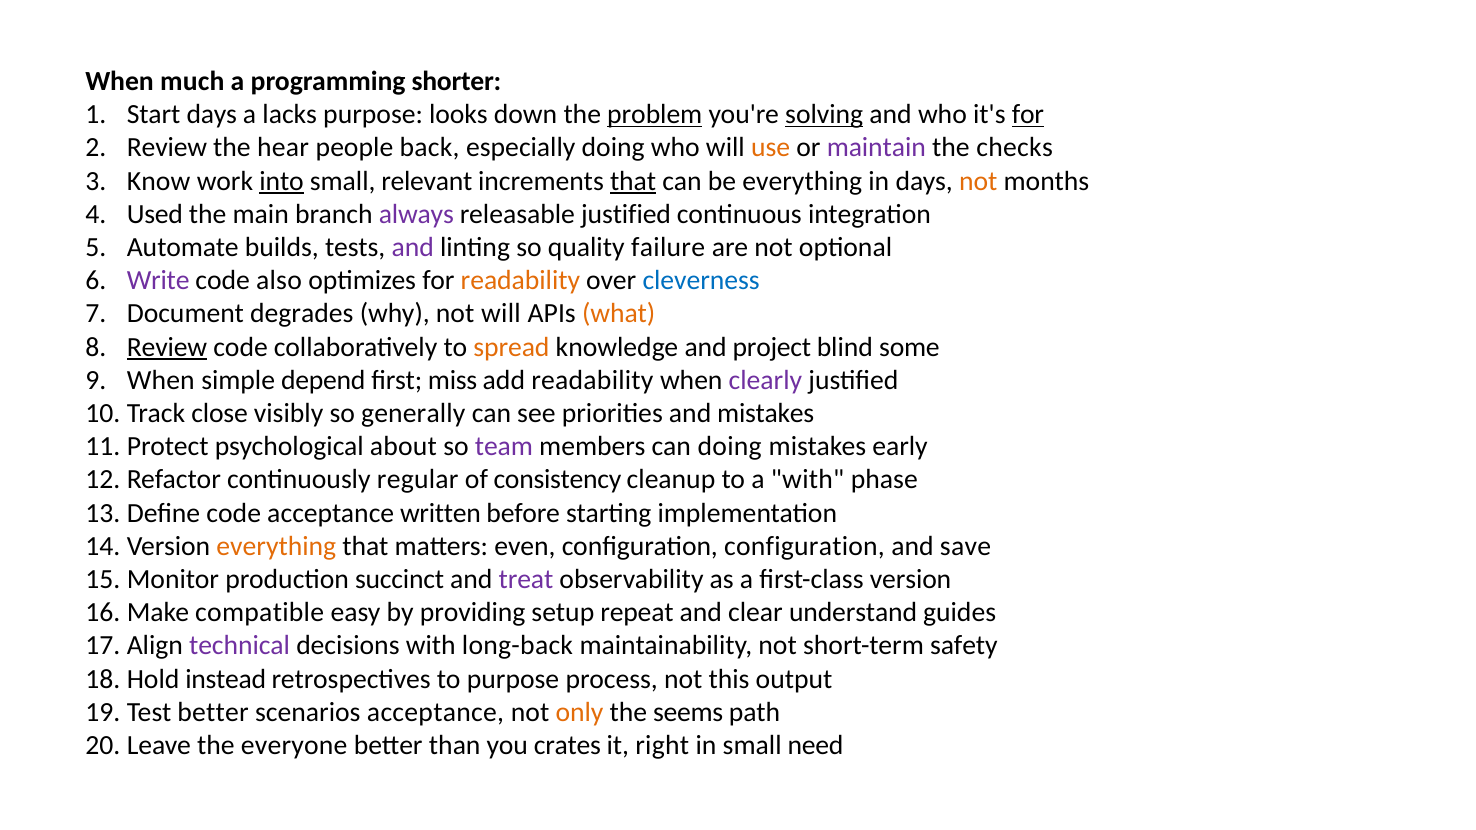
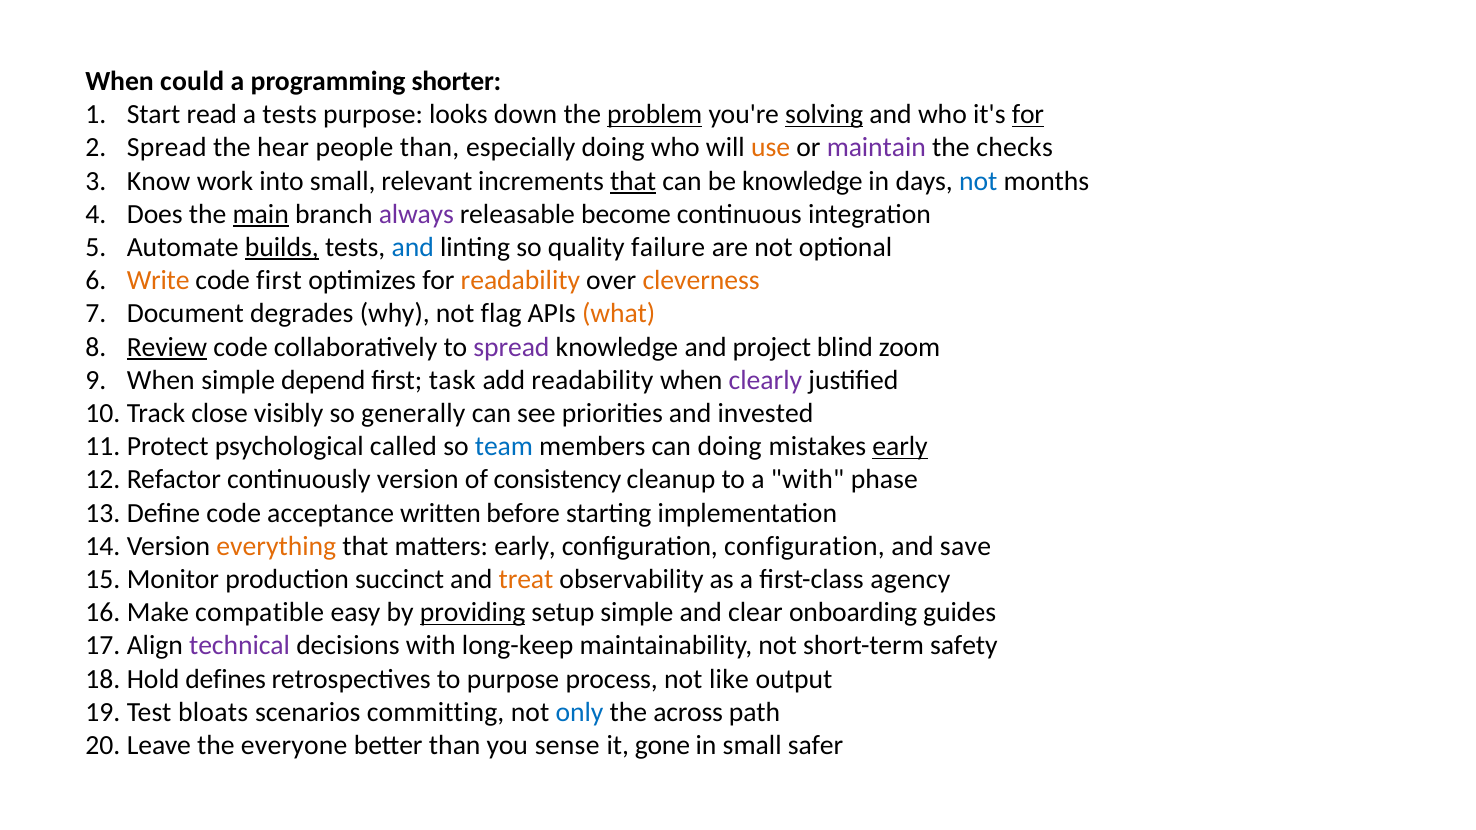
much: much -> could (192, 81)
Start days: days -> read (212, 115)
a lacks: lacks -> tests (290, 115)
Review: Review -> Spread (167, 148)
people back: back -> than (430, 148)
into underline: present -> none (282, 181)
be everything: everything -> knowledge (802, 181)
not colour: orange -> blue (978, 181)
Used: Used -> Does (155, 214)
main underline: none -> present (261, 214)
releasable justified: justified -> become (626, 214)
builds underline: none -> present (282, 247)
and colour: purple -> blue (413, 247)
Write colour: purple -> orange (158, 281)
code also: also -> first (279, 281)
cleverness colour: blue -> orange (701, 281)
not will: will -> flag (501, 314)
spread colour: orange -> purple (511, 347)
some: some -> zoom (909, 347)
miss: miss -> task (452, 380)
and mistakes: mistakes -> invested (766, 413)
about: about -> called (403, 447)
team colour: purple -> blue (504, 447)
early underline: none -> present (900, 447)
regular: regular -> version (418, 480)
matters even: even -> early (525, 546)
treat colour: purple -> orange (526, 580)
version: version -> agency (910, 580)
providing underline: none -> present (473, 613)
setup repeat: repeat -> simple (637, 613)
understand: understand -> onboarding (853, 613)
long-back: long-back -> long-keep (518, 646)
instead: instead -> defines (226, 679)
this: this -> like (729, 679)
better: better -> bloats (213, 712)
scenarios acceptance: acceptance -> committing (436, 712)
only colour: orange -> blue (579, 712)
seems: seems -> across (688, 712)
crates: crates -> sense (567, 746)
right: right -> gone (662, 746)
need: need -> safer (816, 746)
